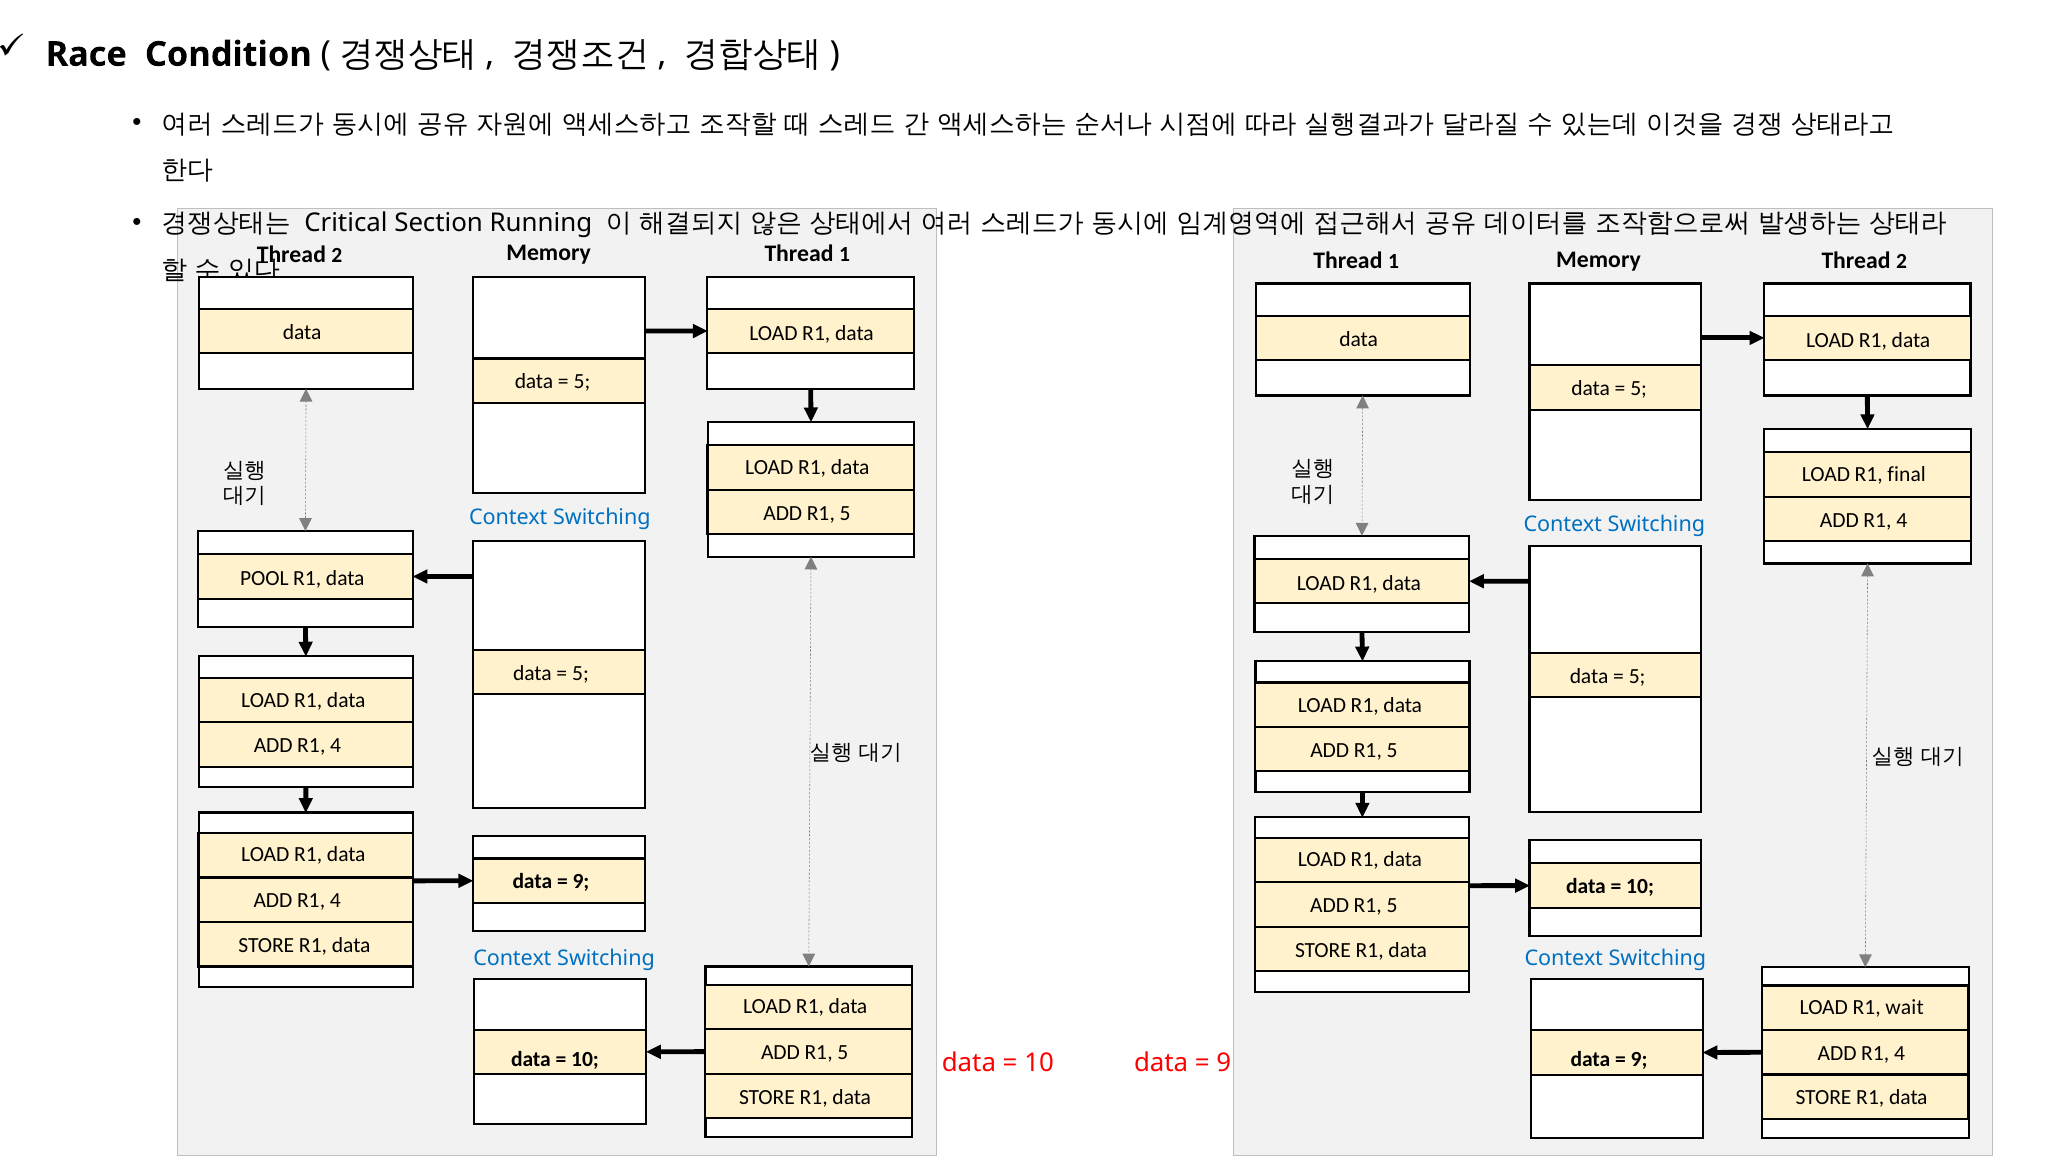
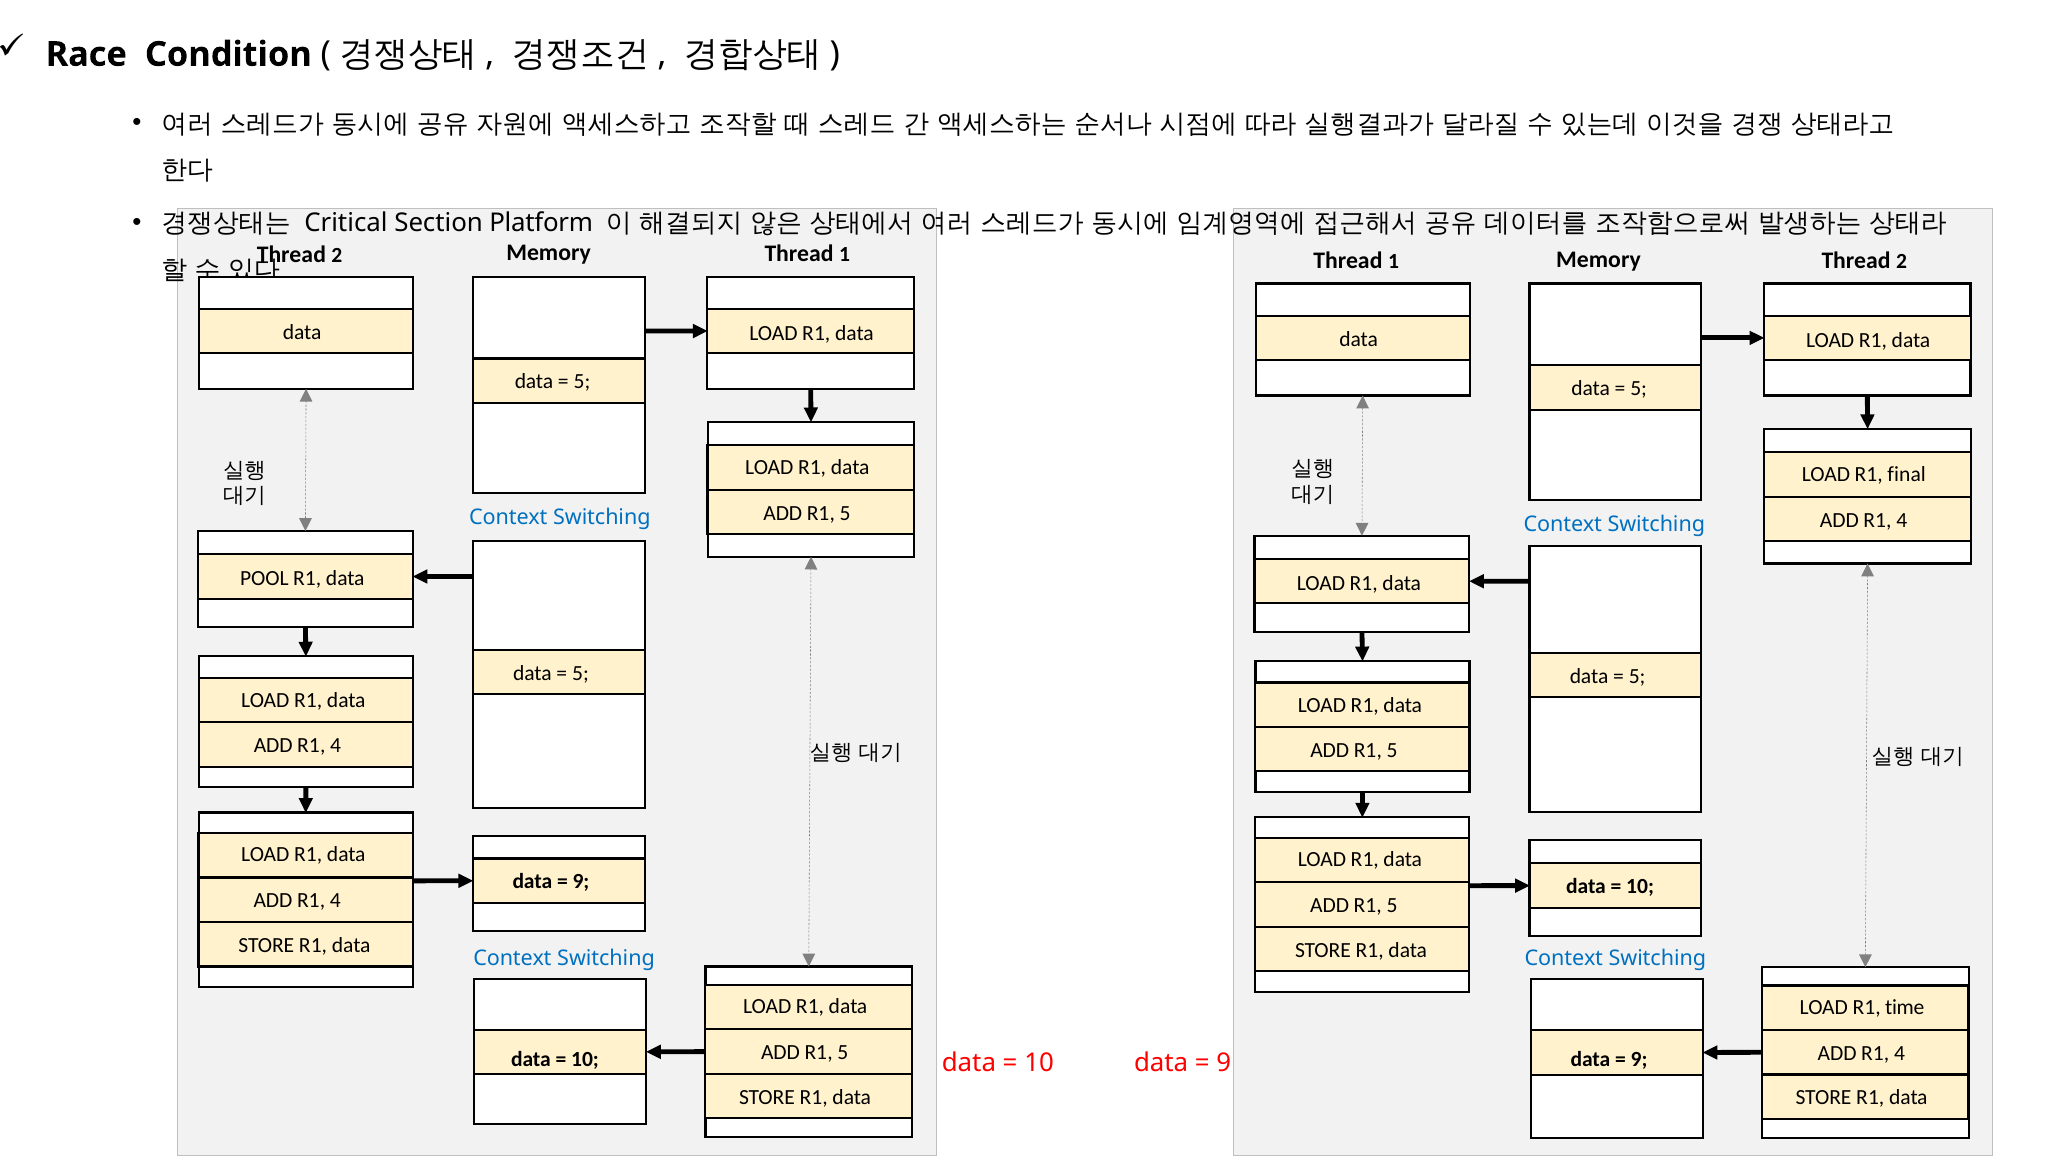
Running: Running -> Platform (541, 223)
wait: wait -> time (1905, 1007)
